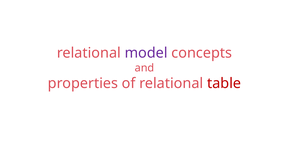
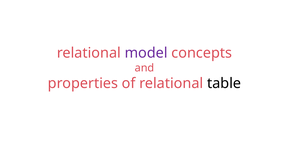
table colour: red -> black (224, 83)
